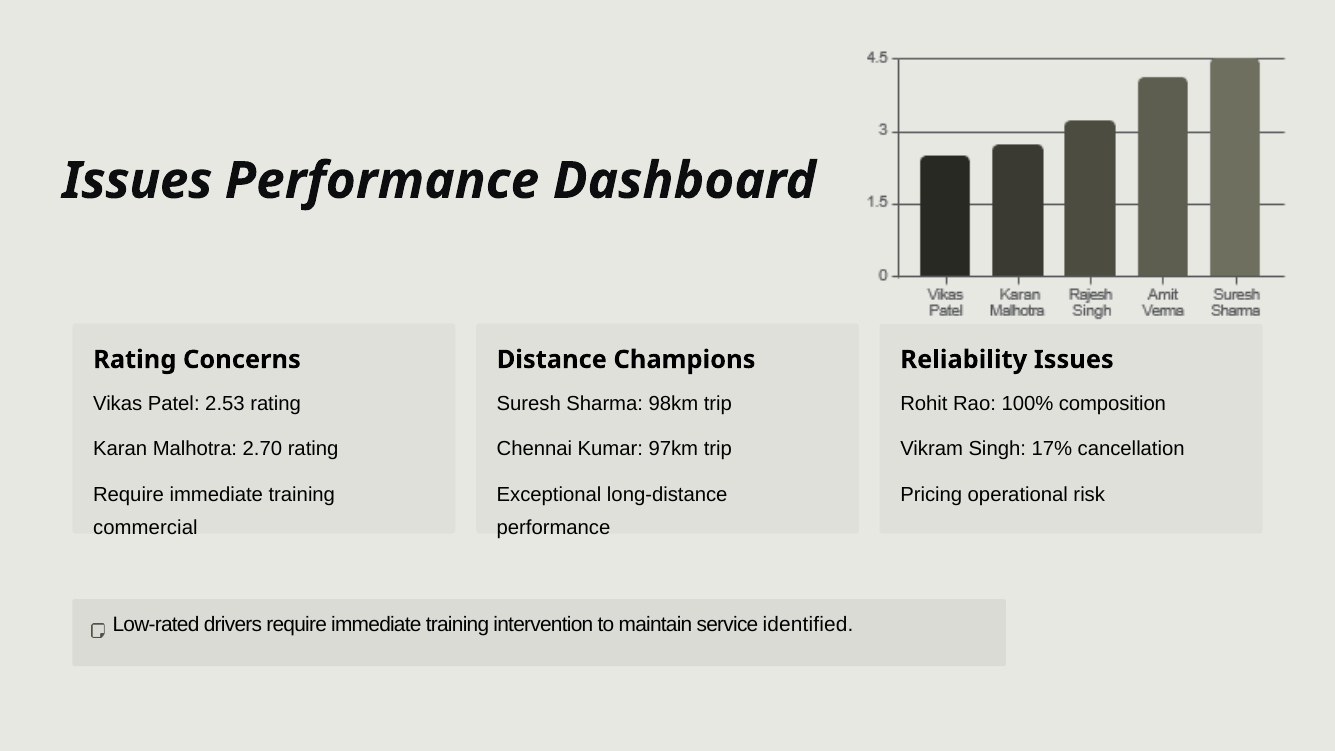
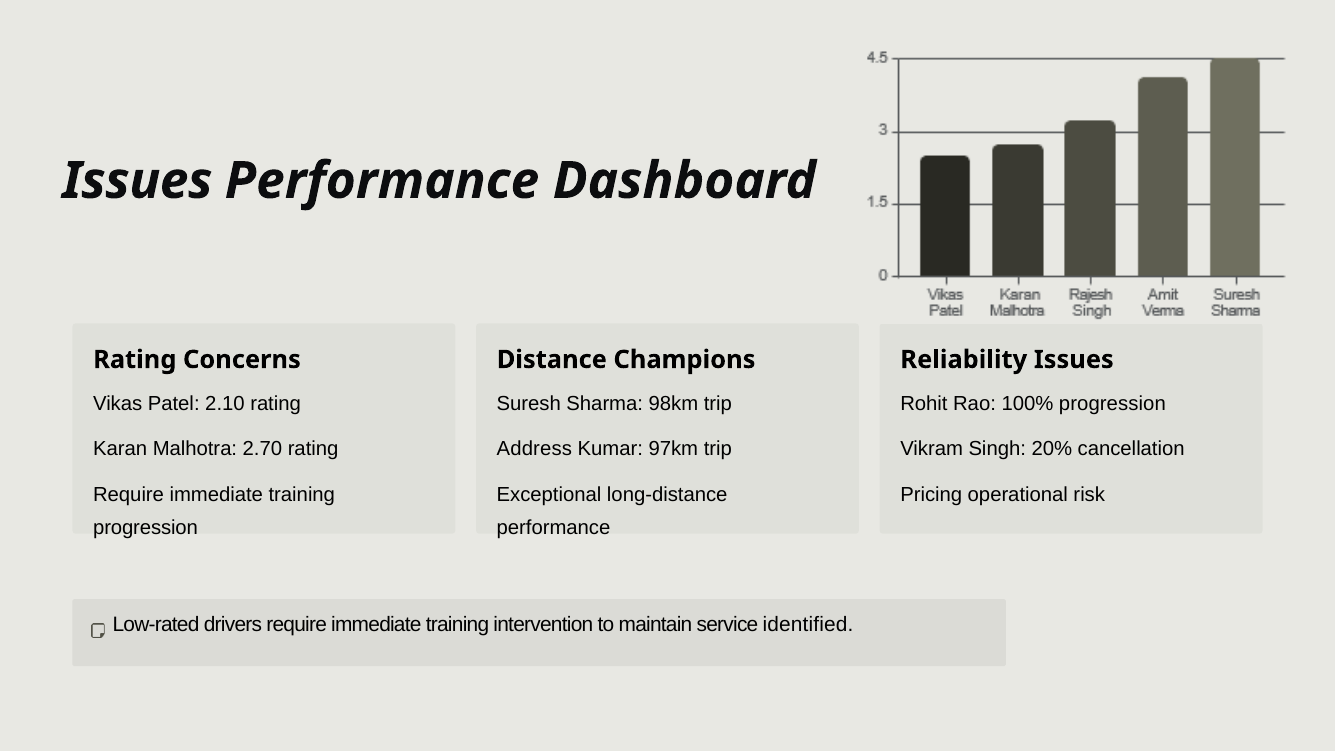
2.53: 2.53 -> 2.10 (225, 403)
100% composition: composition -> progression (1112, 403)
Chennai: Chennai -> Address (534, 449)
17%: 17% -> 20% (1052, 449)
commercial: commercial -> progression (146, 528)
